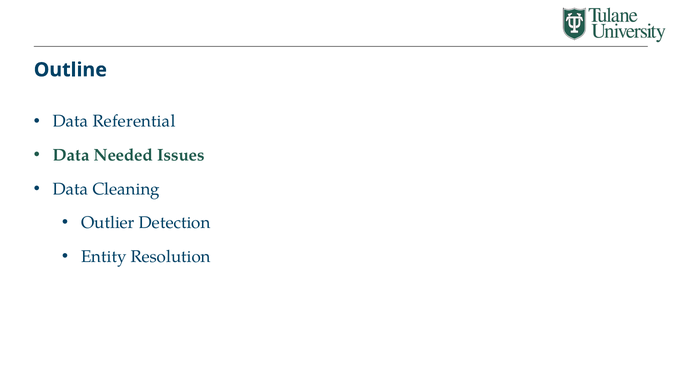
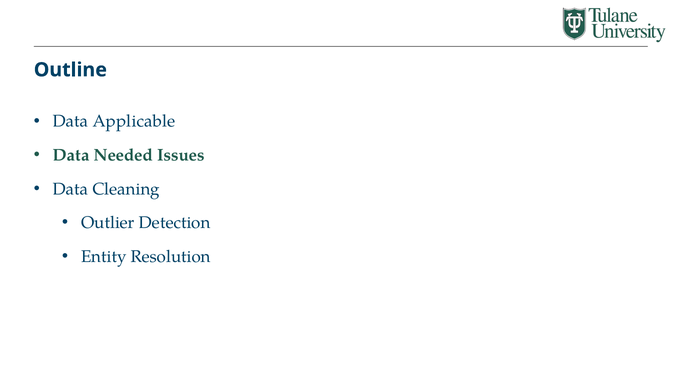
Referential: Referential -> Applicable (134, 121)
